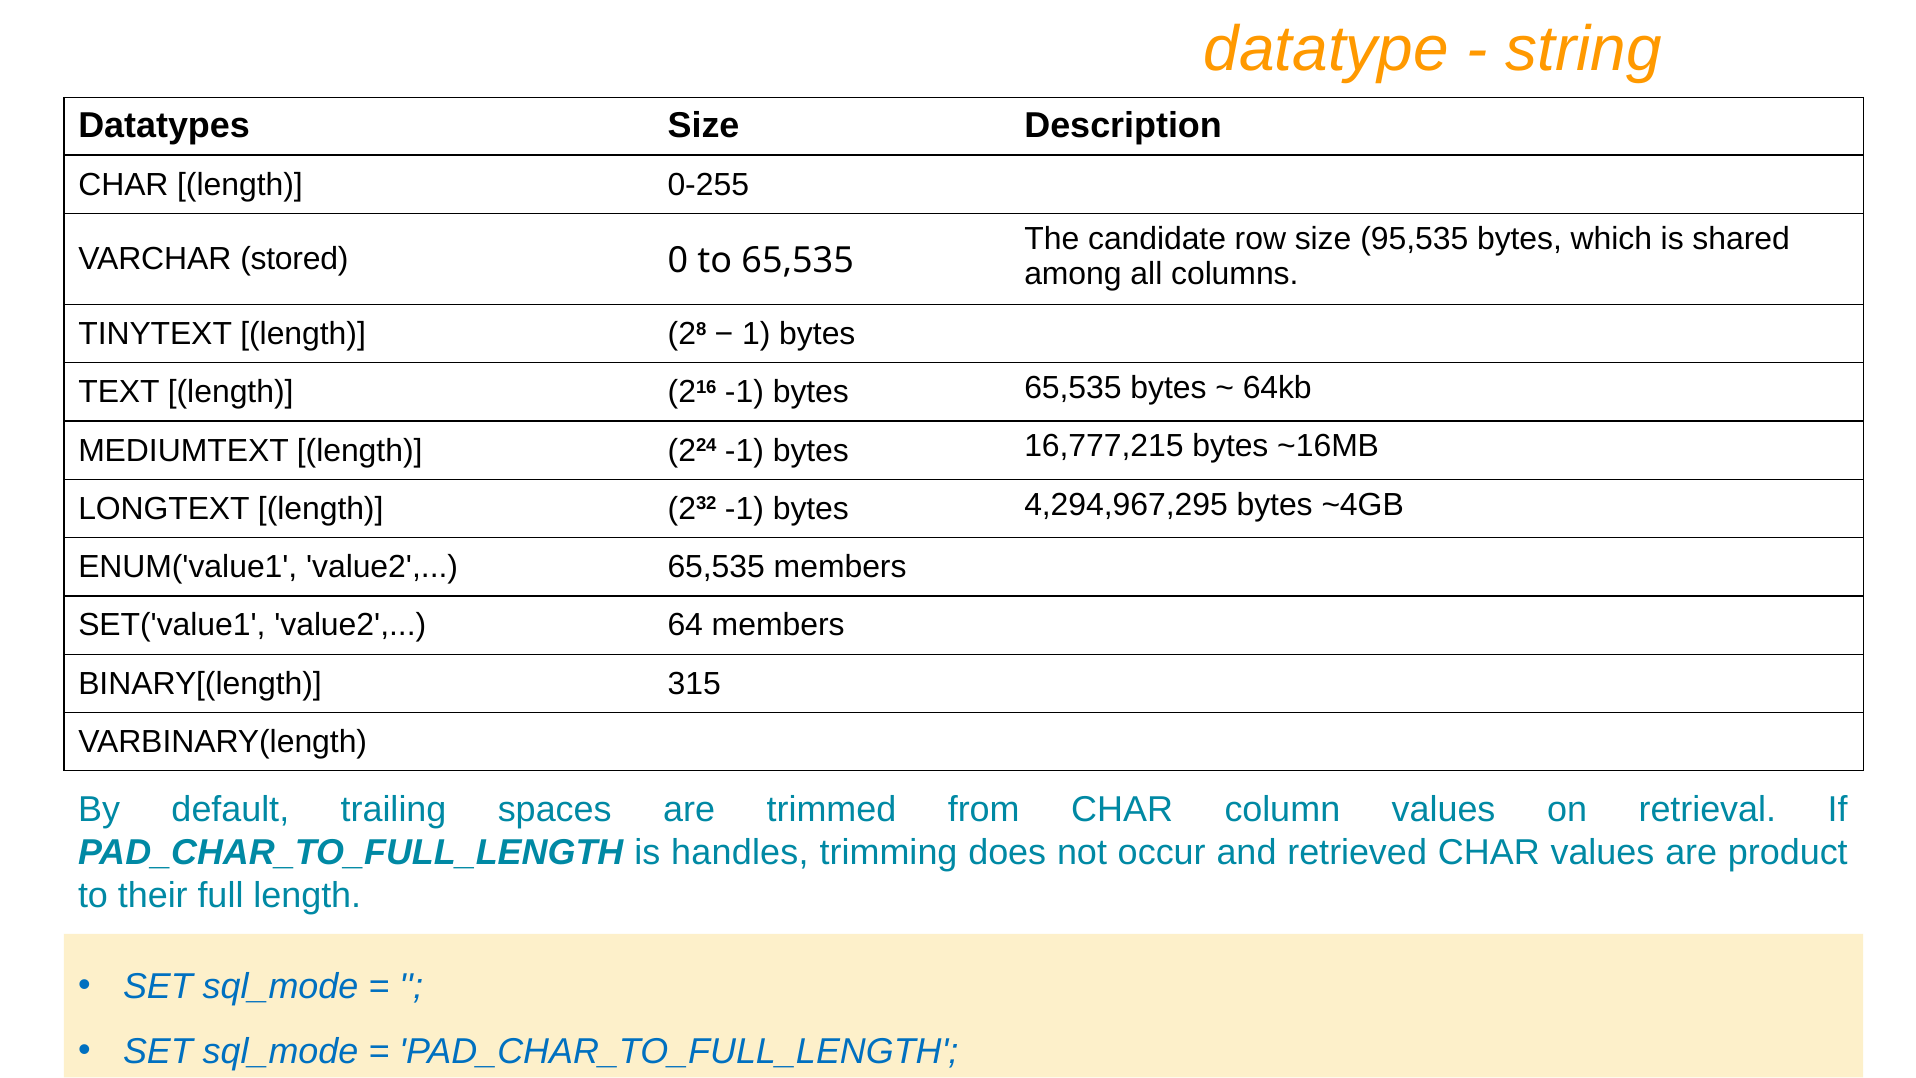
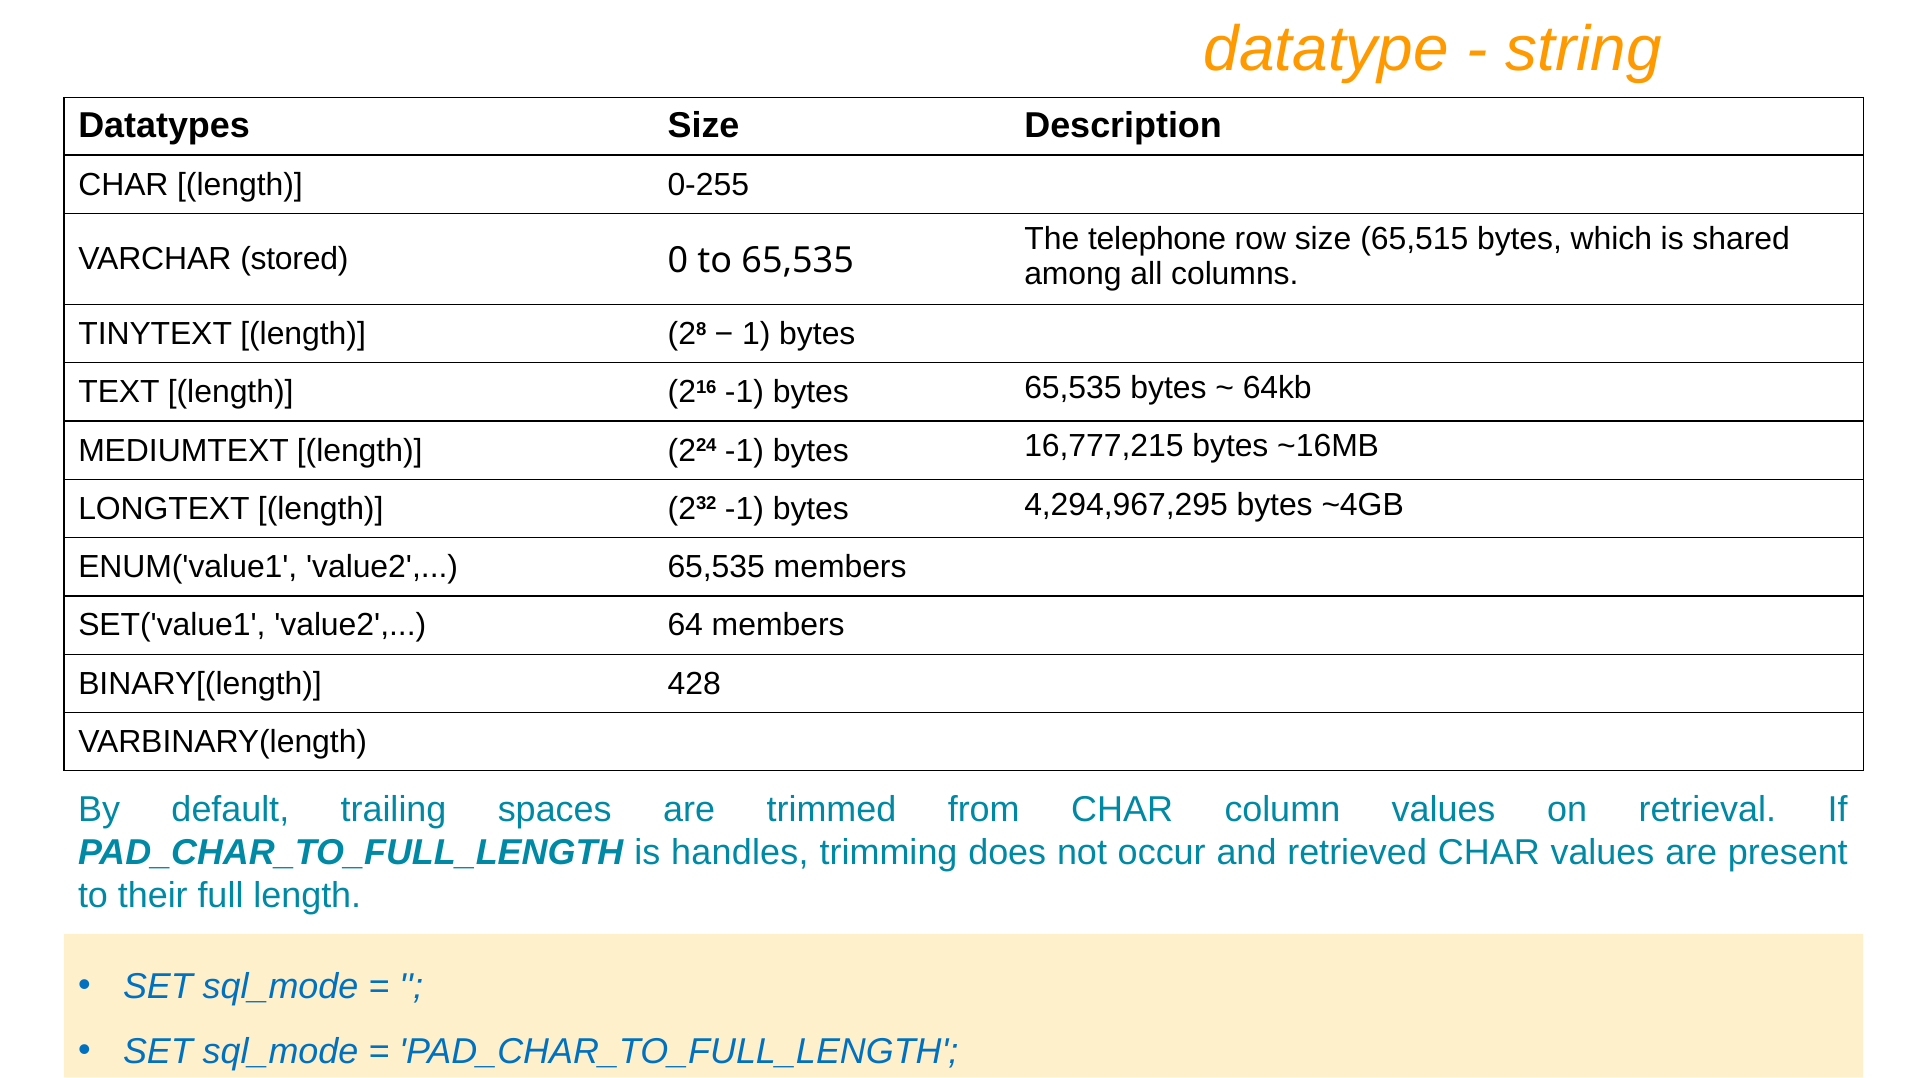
candidate: candidate -> telephone (1157, 239)
95,535: 95,535 -> 65,515 (1414, 239)
315: 315 -> 428 (694, 684)
product: product -> present (1788, 853)
